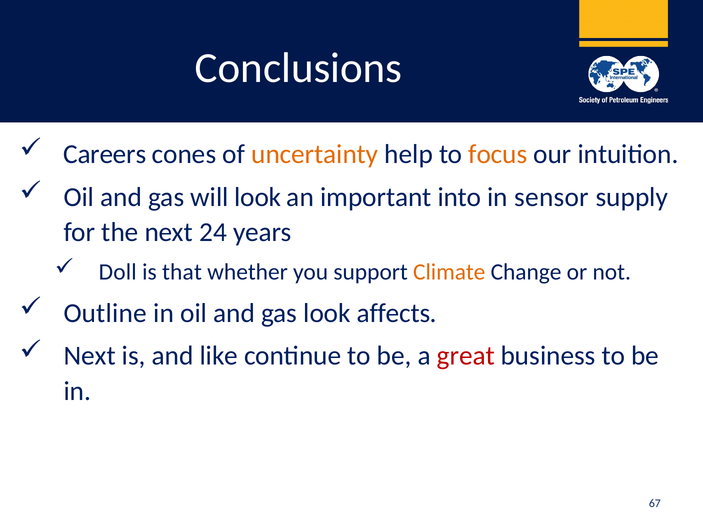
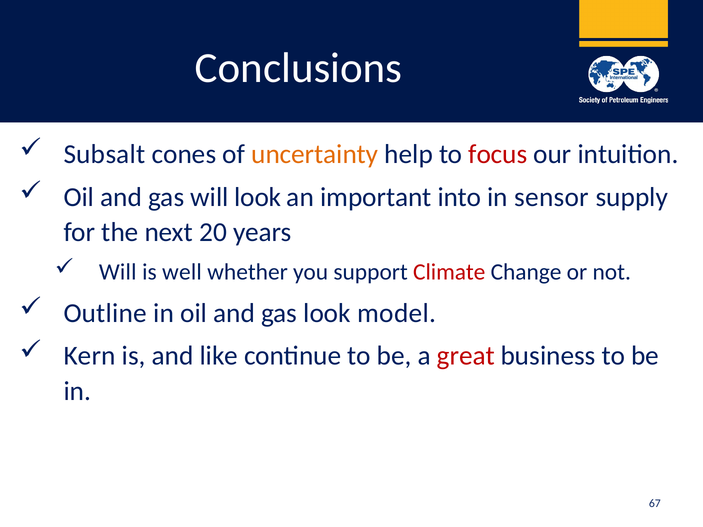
Careers: Careers -> Subsalt (105, 154)
focus colour: orange -> red (498, 154)
24: 24 -> 20 (213, 232)
Doll: Doll -> Will (118, 272)
that: that -> well (182, 272)
Climate colour: orange -> red (449, 272)
affects: affects -> model (397, 313)
Next: Next -> Kern (90, 356)
